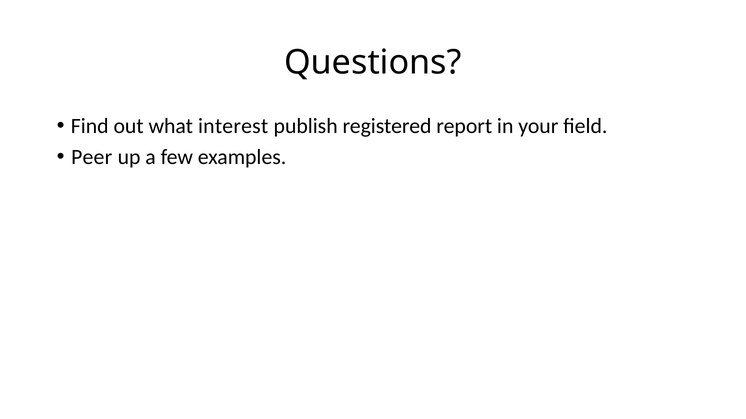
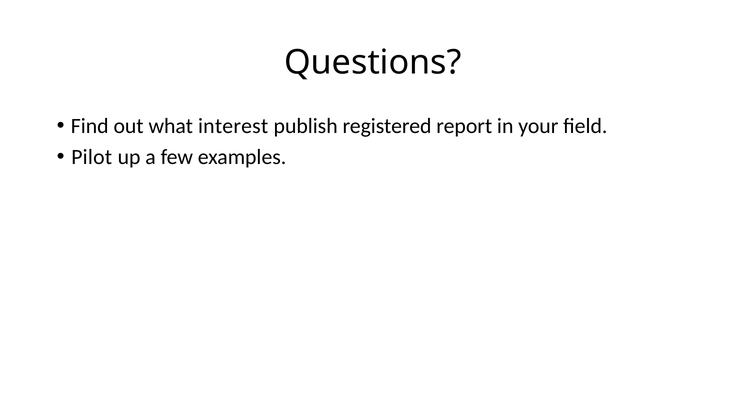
Peer: Peer -> Pilot (92, 157)
